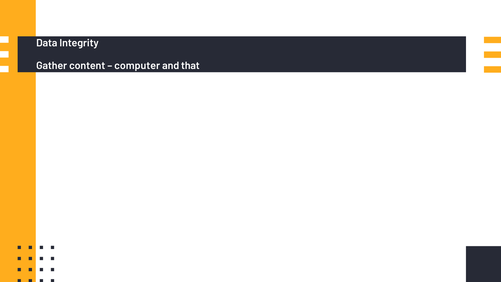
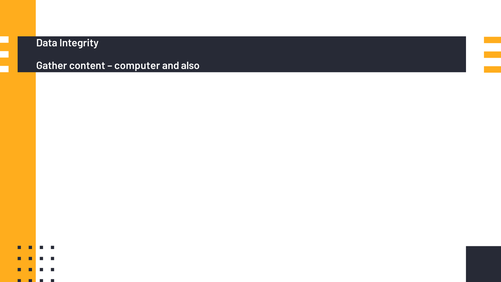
that: that -> also (190, 66)
